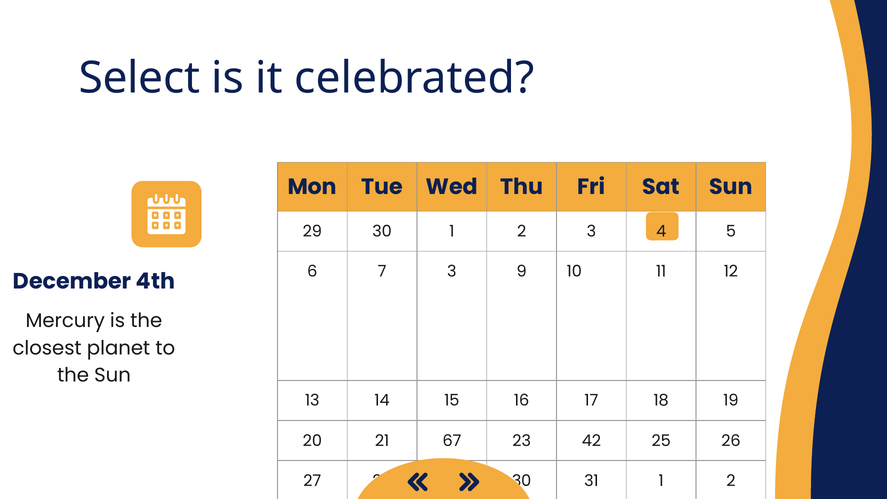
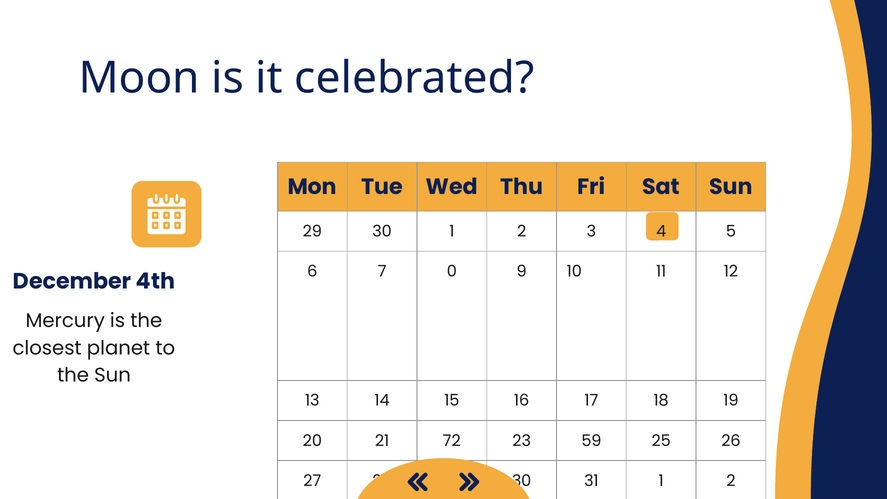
Select: Select -> Moon (139, 78)
7 3: 3 -> 0 (452, 271)
67: 67 -> 72 (452, 441)
42: 42 -> 59 (591, 441)
